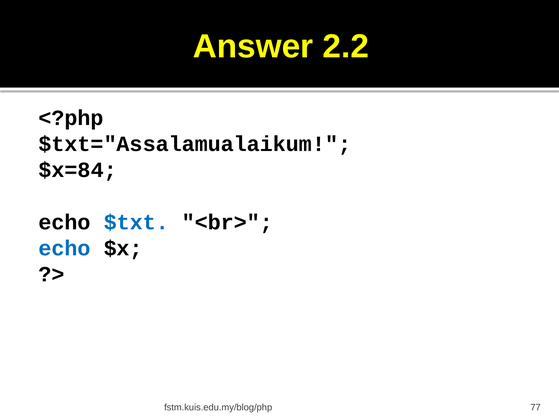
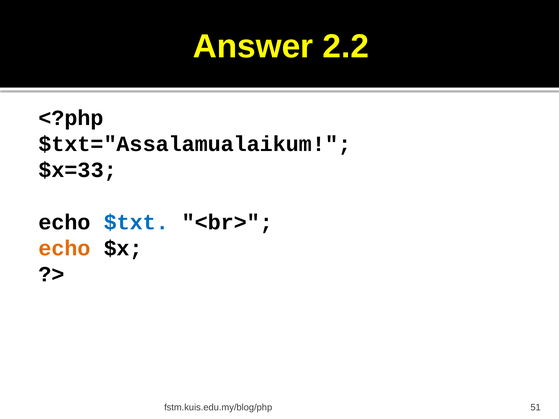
$x=84: $x=84 -> $x=33 (78, 170)
echo colour: blue -> orange (65, 248)
77: 77 -> 51 (536, 408)
